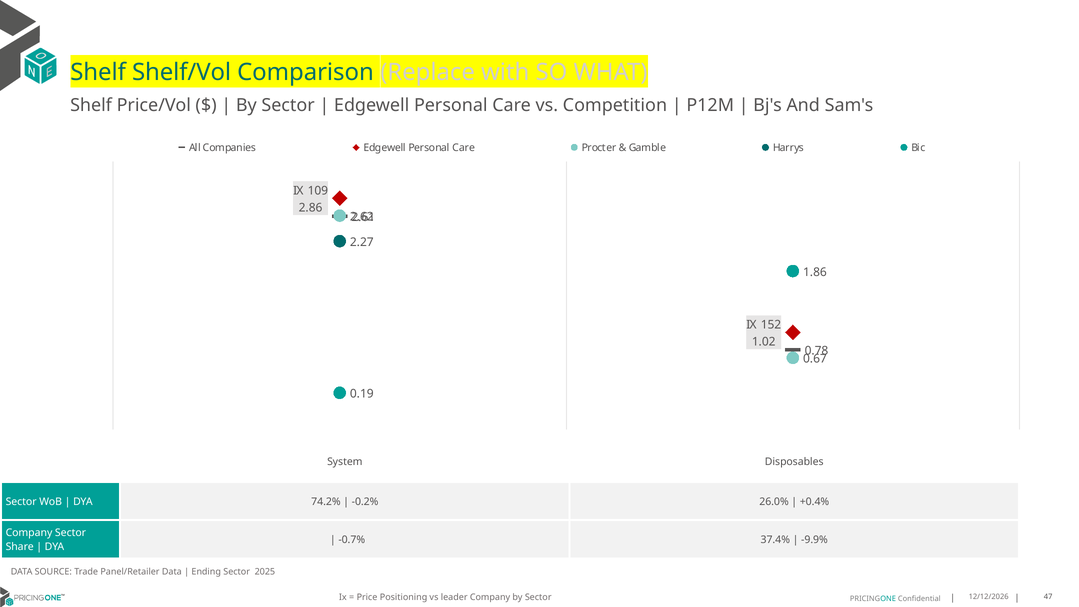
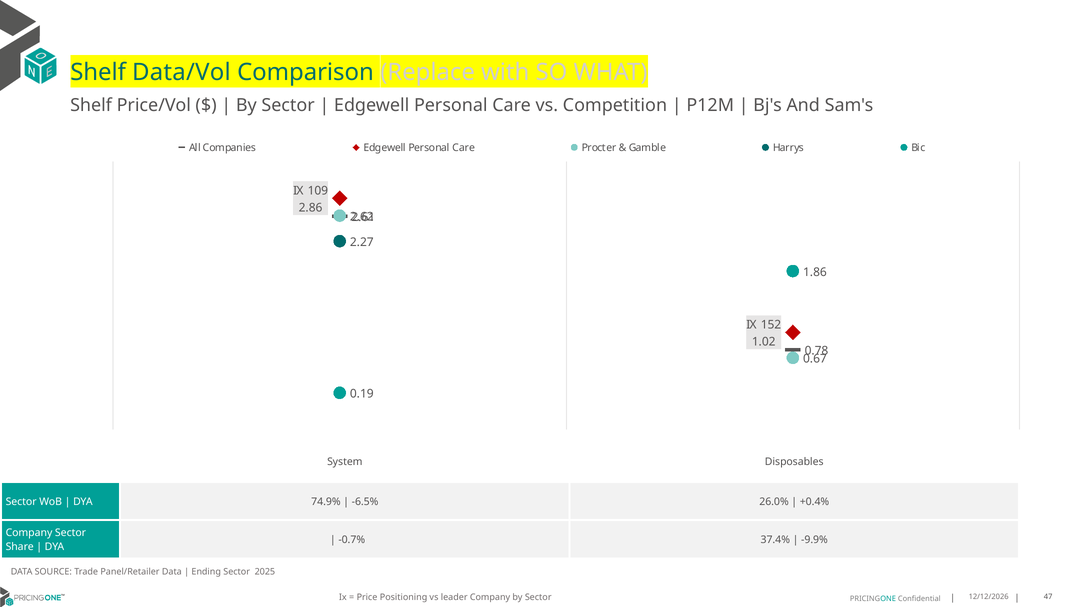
Shelf/Vol: Shelf/Vol -> Data/Vol (181, 73)
74.2%: 74.2% -> 74.9% (326, 502)
-0.2%: -0.2% -> -6.5% (365, 502)
